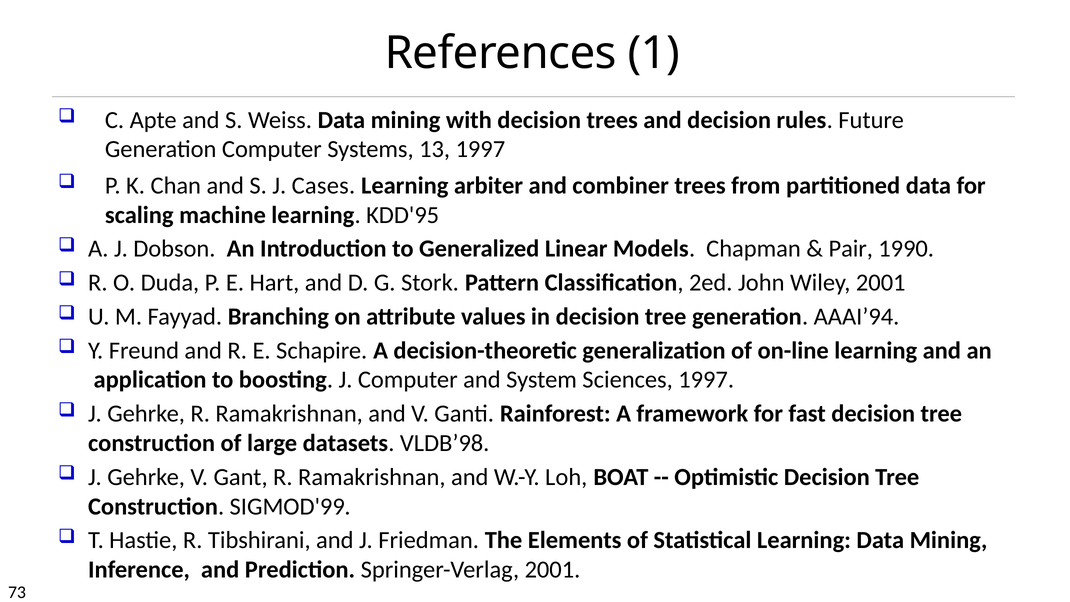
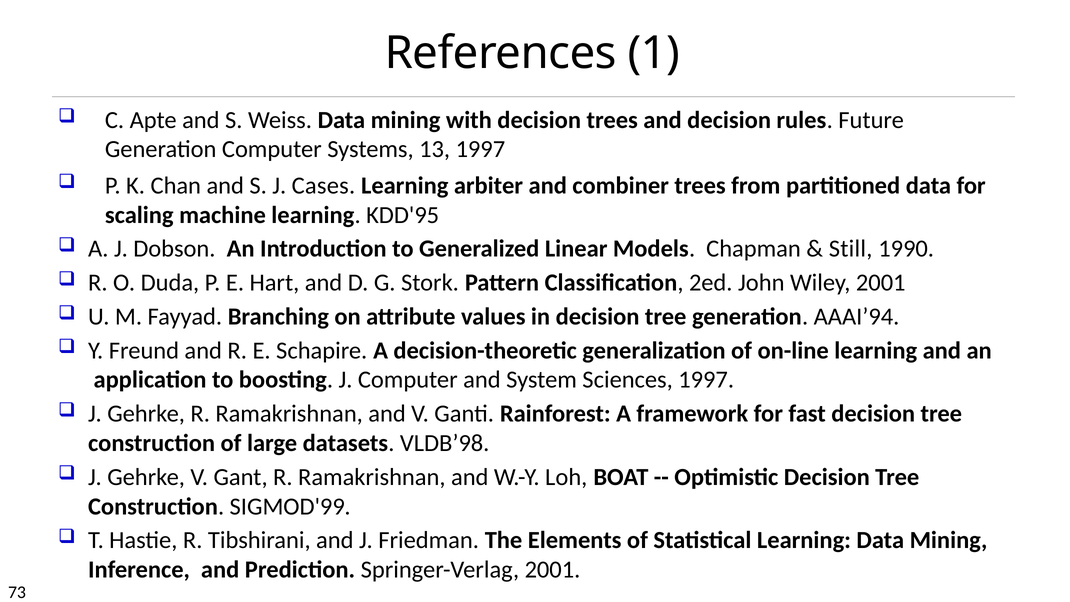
Pair: Pair -> Still (851, 249)
